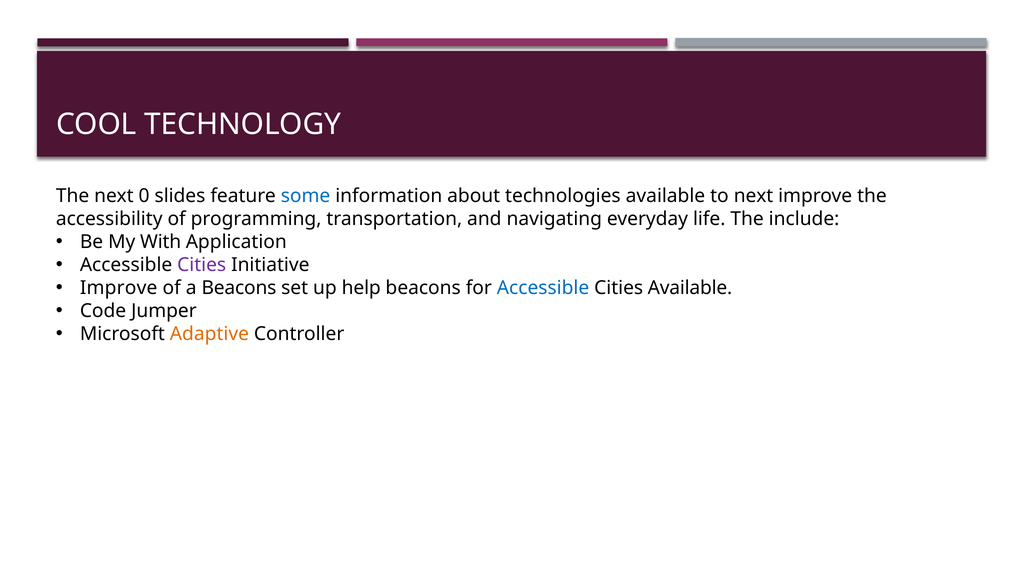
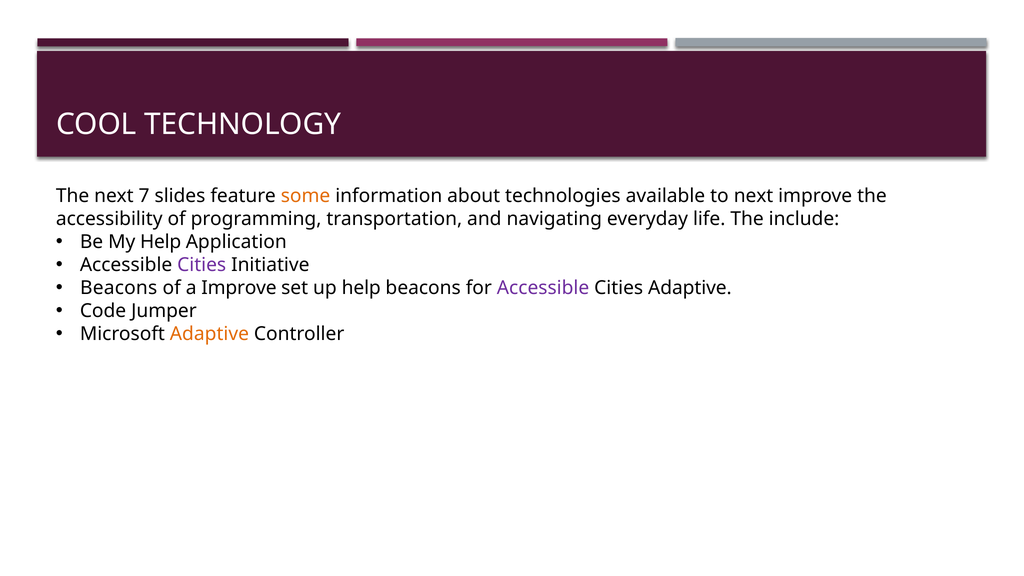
0: 0 -> 7 (144, 196)
some colour: blue -> orange (306, 196)
My With: With -> Help (161, 242)
Improve: Improve -> Beacons (119, 288)
a Beacons: Beacons -> Improve (239, 288)
Accessible colour: blue -> purple (543, 288)
Cities Available: Available -> Adaptive (690, 288)
